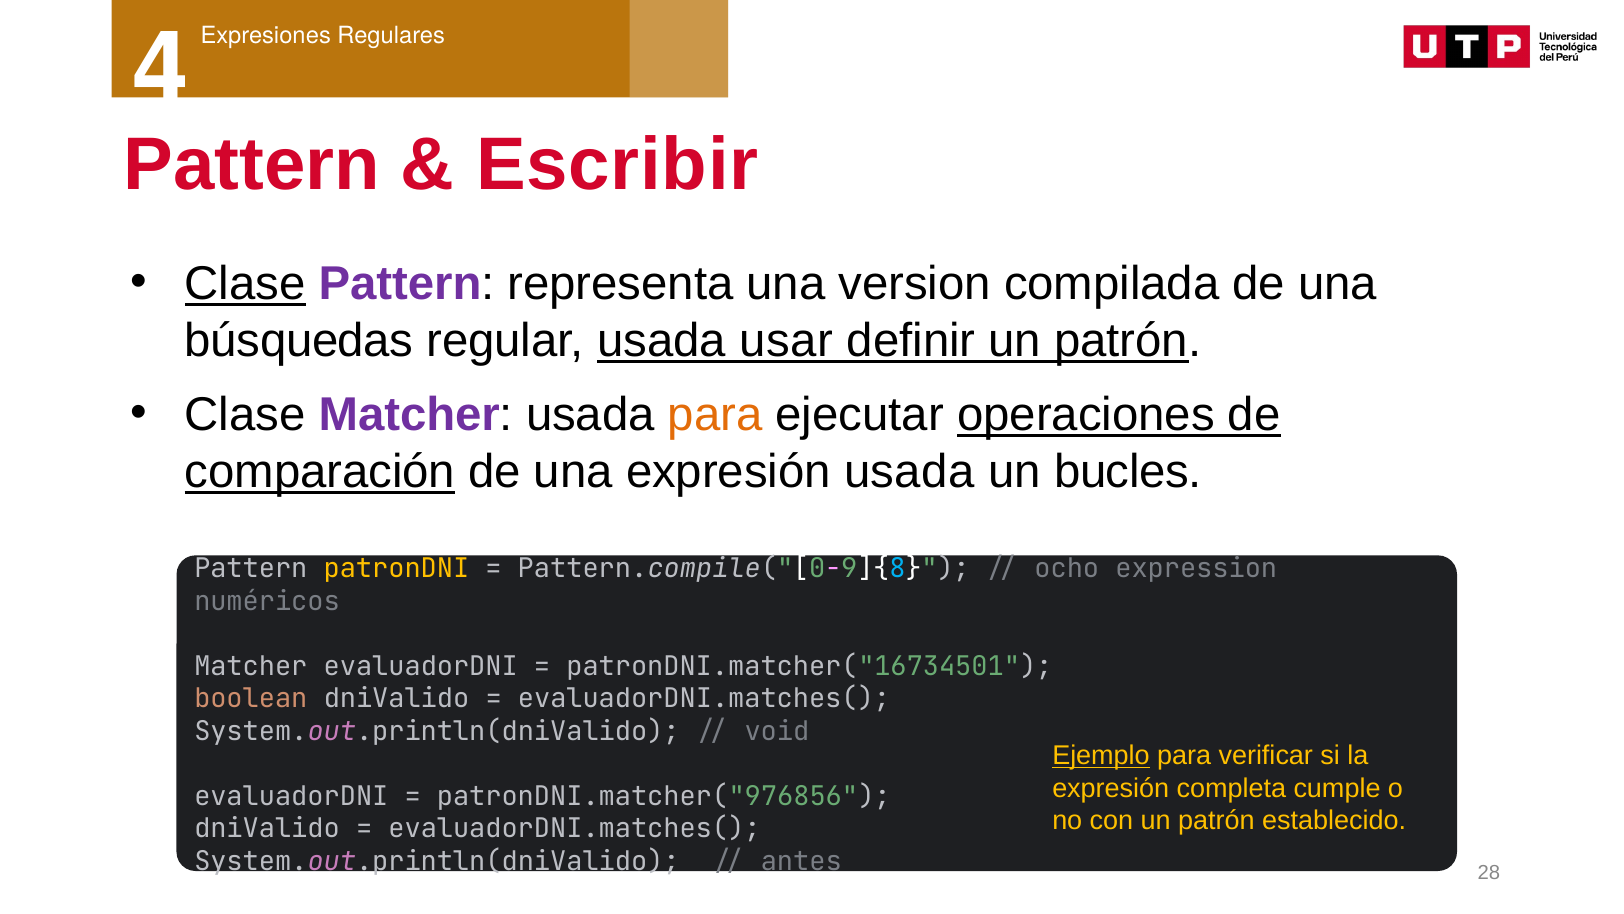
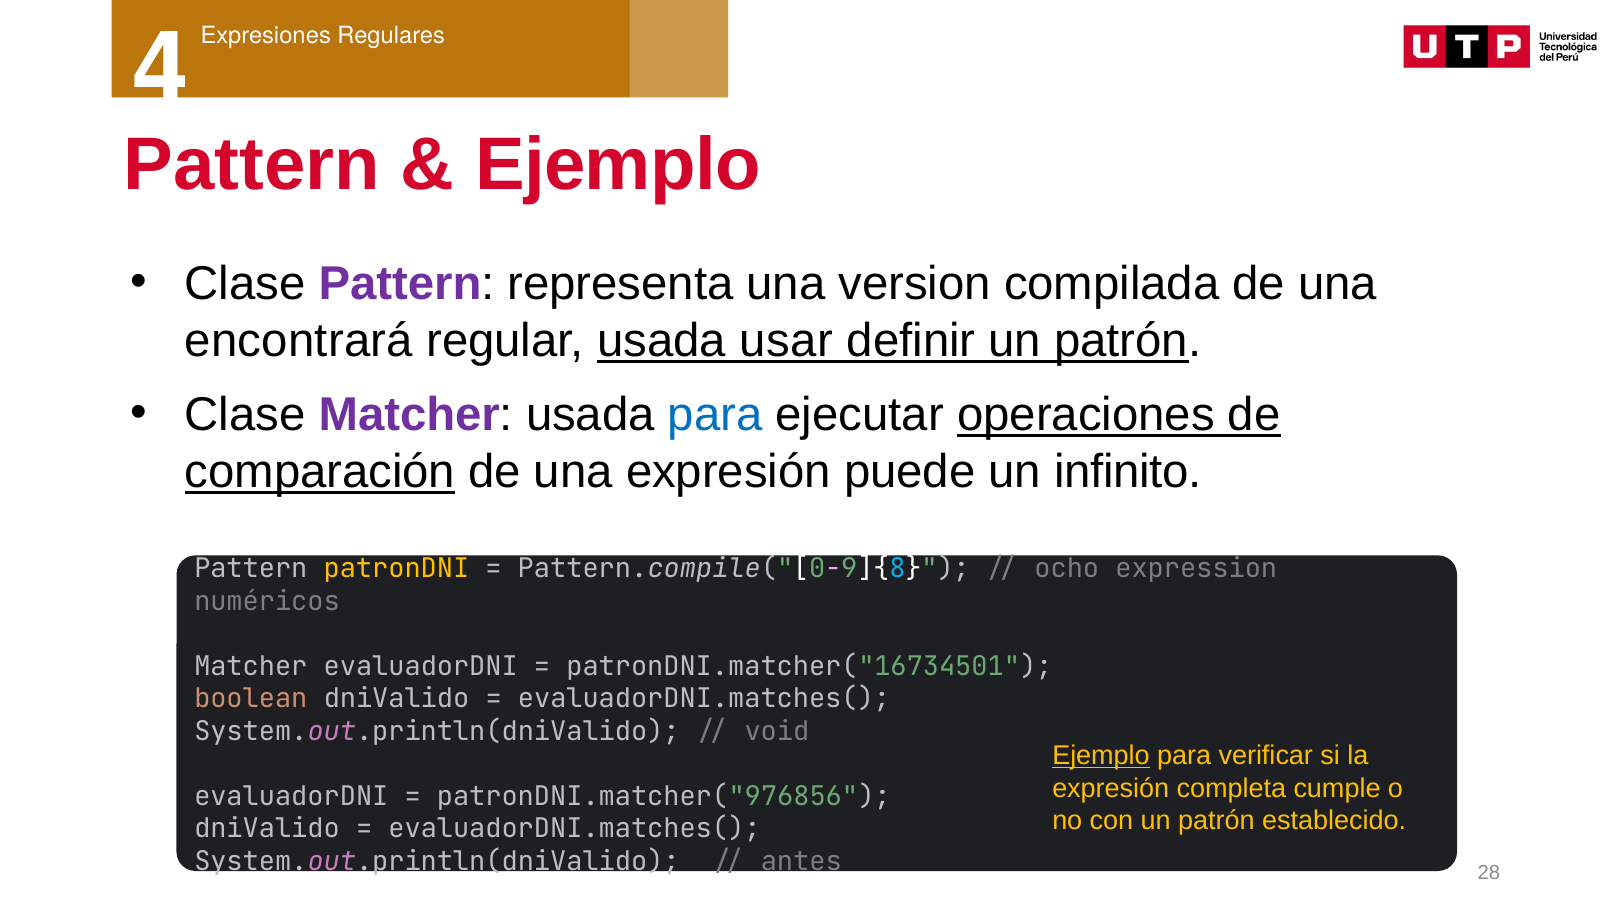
Escribir: Escribir -> Ejemplo (618, 165)
Clase underline: present -> none (245, 284)
búsquedas: búsquedas -> encontrará (299, 341)
para colour: orange -> blue (715, 414)
expresión usada: usada -> puede (910, 471)
bucles: bucles -> infinito (1128, 471)
